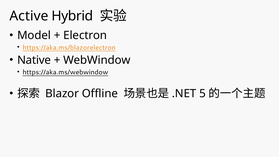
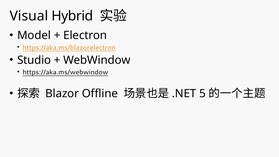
Active: Active -> Visual (29, 16)
Native: Native -> Studio (34, 60)
